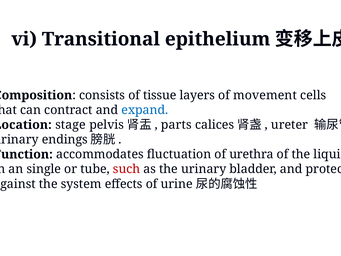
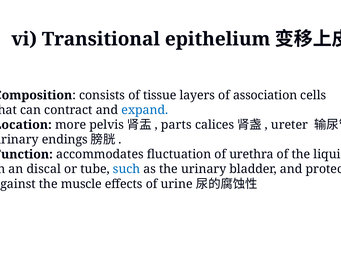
movement: movement -> association (265, 95)
stage: stage -> more (71, 125)
single: single -> discal (44, 169)
such colour: red -> blue (127, 169)
system: system -> muscle (81, 184)
